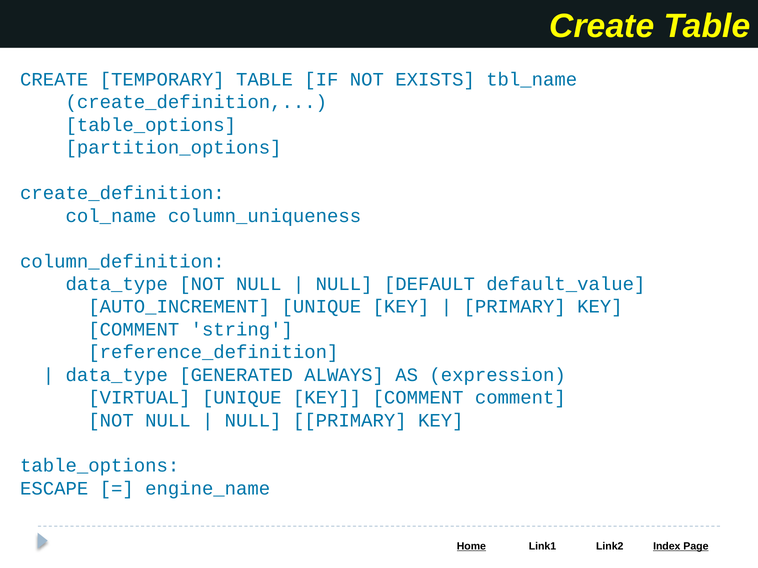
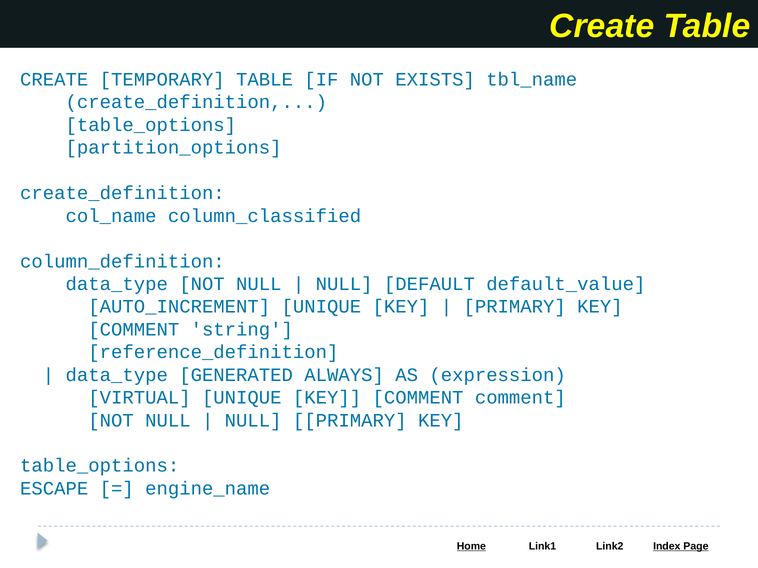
column_uniqueness: column_uniqueness -> column_classified (265, 216)
